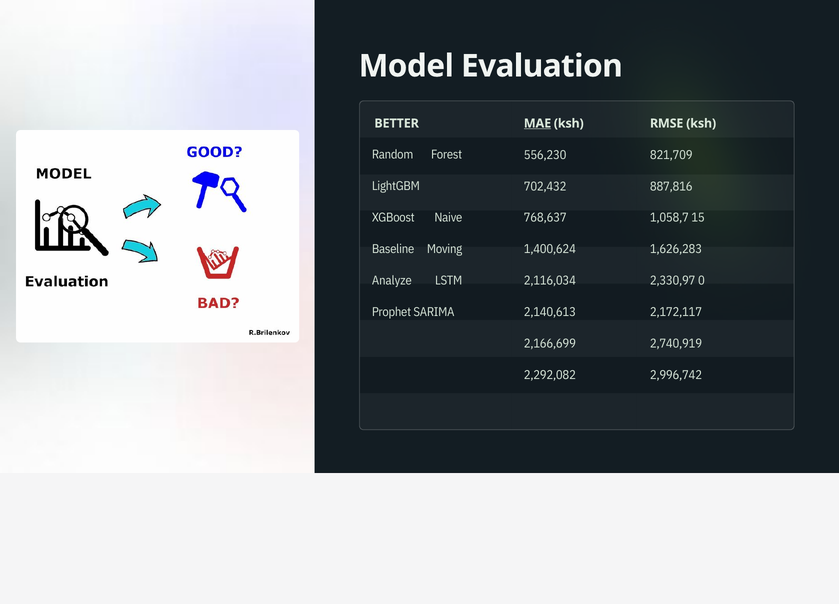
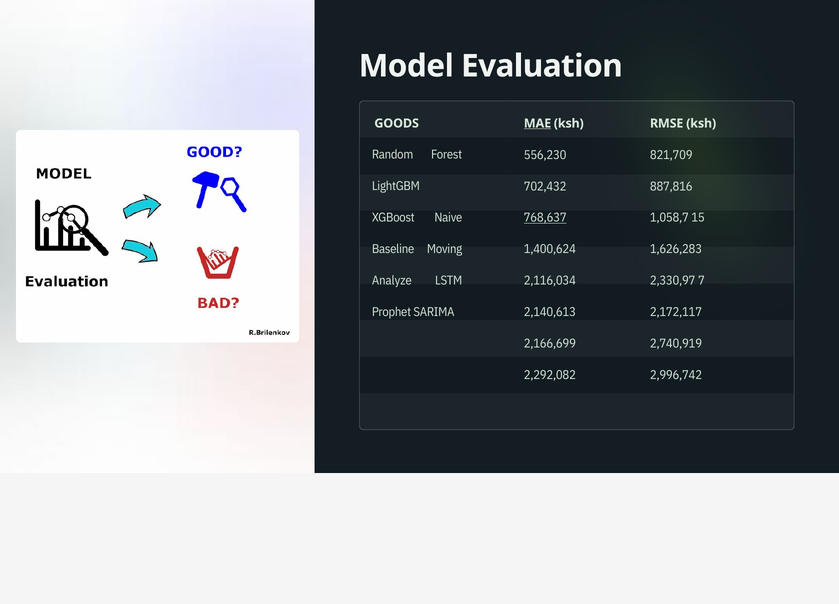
BETTER: BETTER -> GOODS (397, 123)
768,637 underline: none -> present (545, 218)
0: 0 -> 7 (701, 281)
